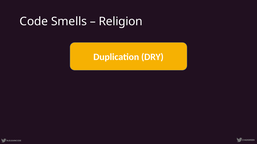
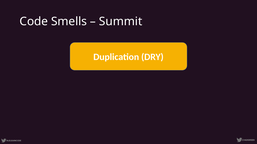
Religion: Religion -> Summit (121, 22)
